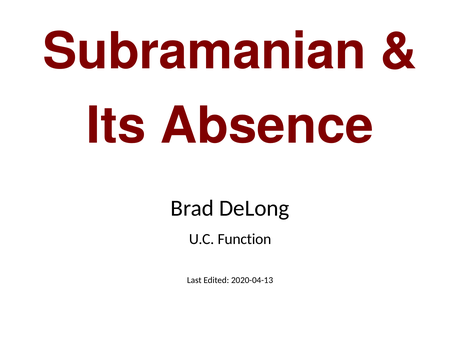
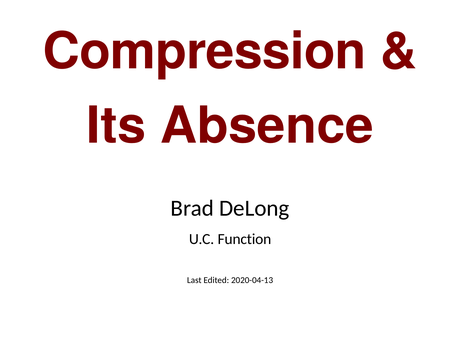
Subramanian: Subramanian -> Compression (205, 52)
